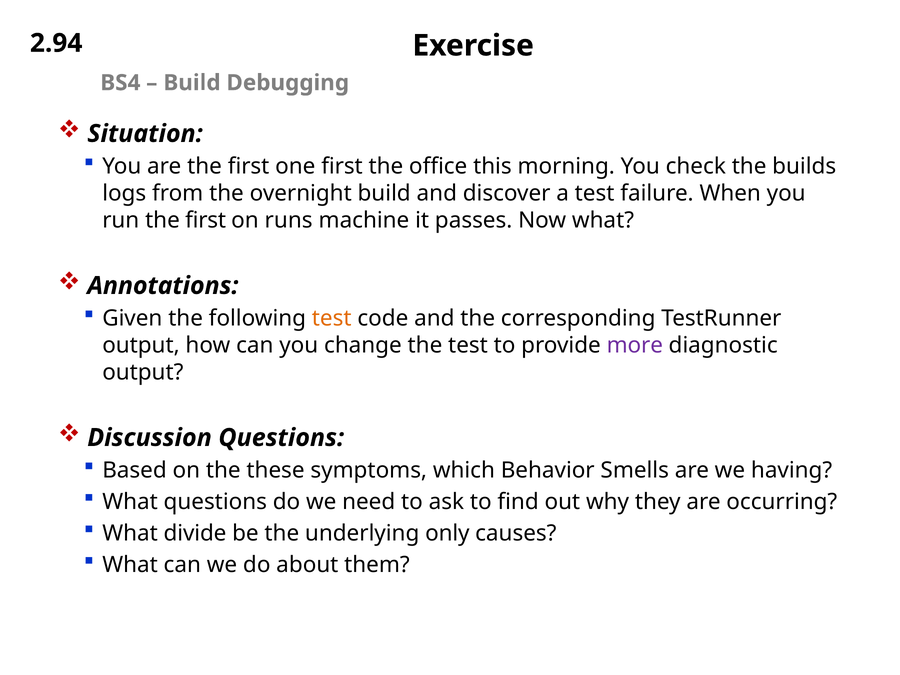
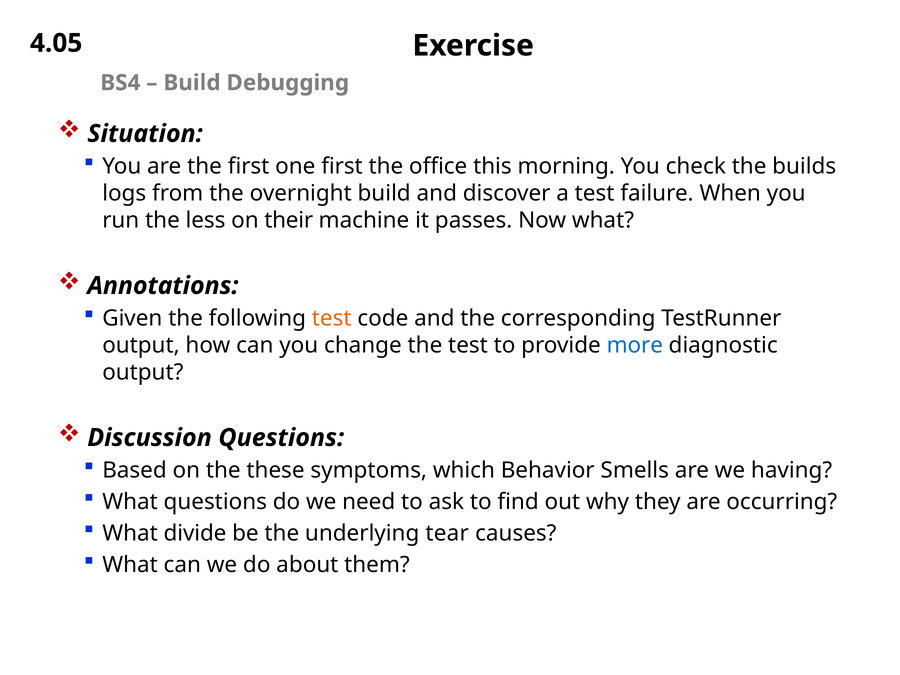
2.94: 2.94 -> 4.05 (56, 43)
run the first: first -> less (206, 221)
runs: runs -> their (289, 221)
more colour: purple -> blue (635, 346)
only: only -> tear (447, 534)
